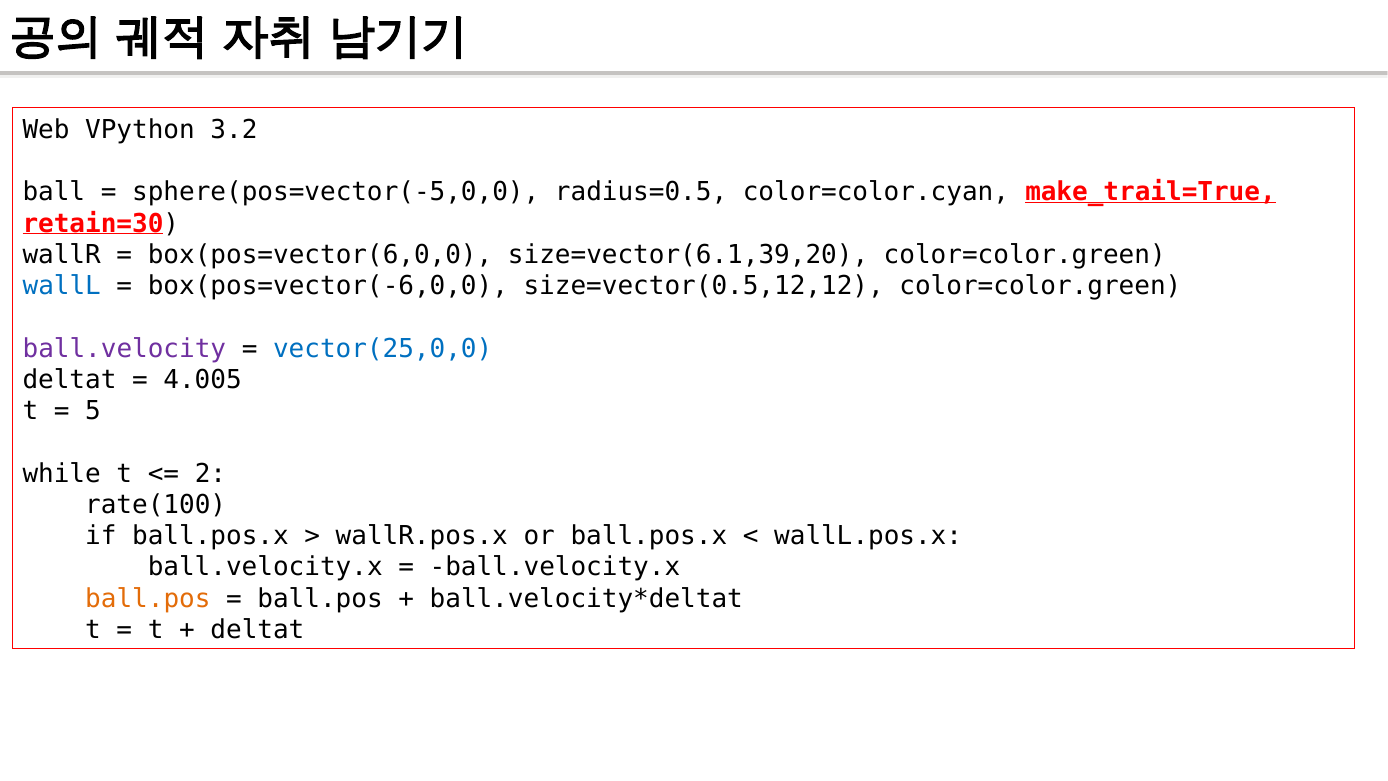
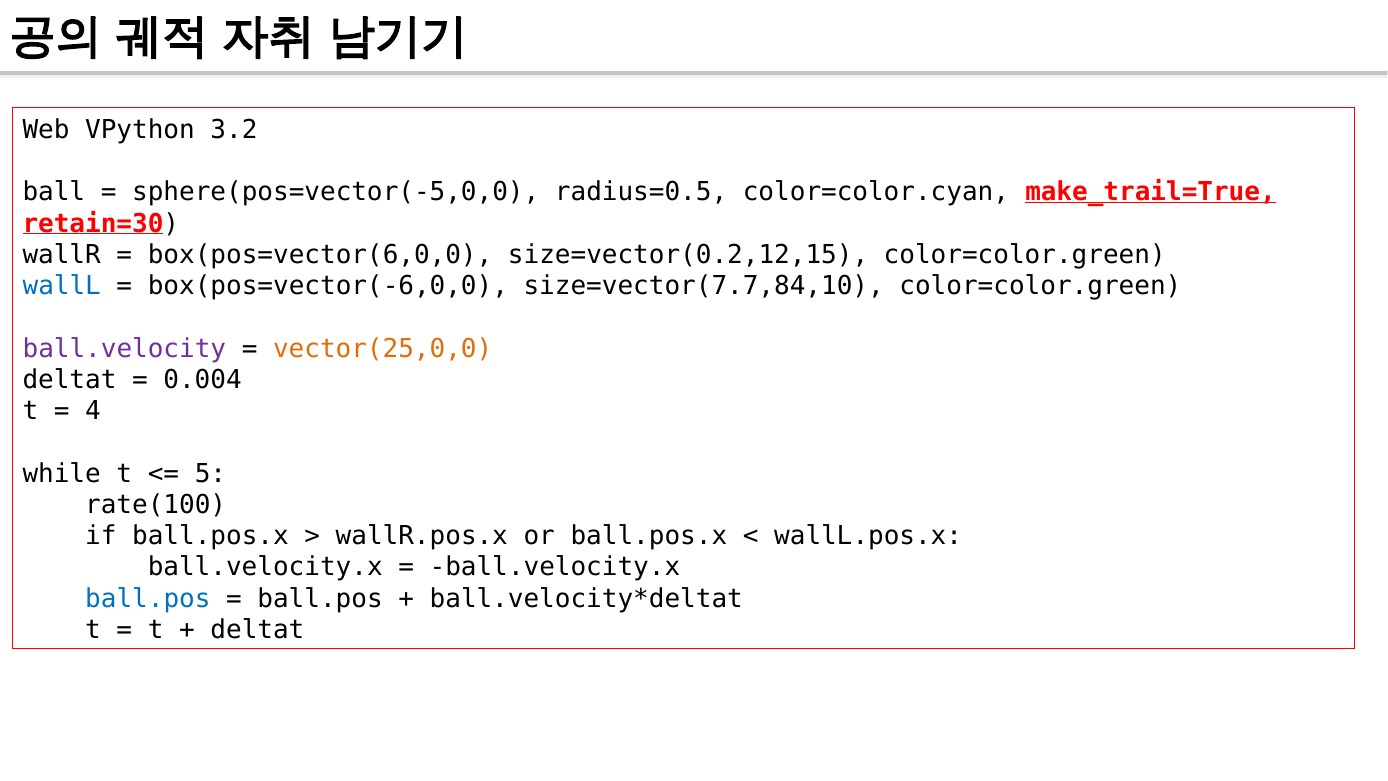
size=vector(6.1,39,20: size=vector(6.1,39,20 -> size=vector(0.2,12,15 (688, 255)
size=vector(0.5,12,12: size=vector(0.5,12,12 -> size=vector(7.7,84,10 (704, 286)
vector(25,0,0 colour: blue -> orange (383, 348)
4.005: 4.005 -> 0.004 (203, 380)
5: 5 -> 4 (93, 411)
2: 2 -> 5 (210, 473)
ball.pos colour: orange -> blue (148, 598)
